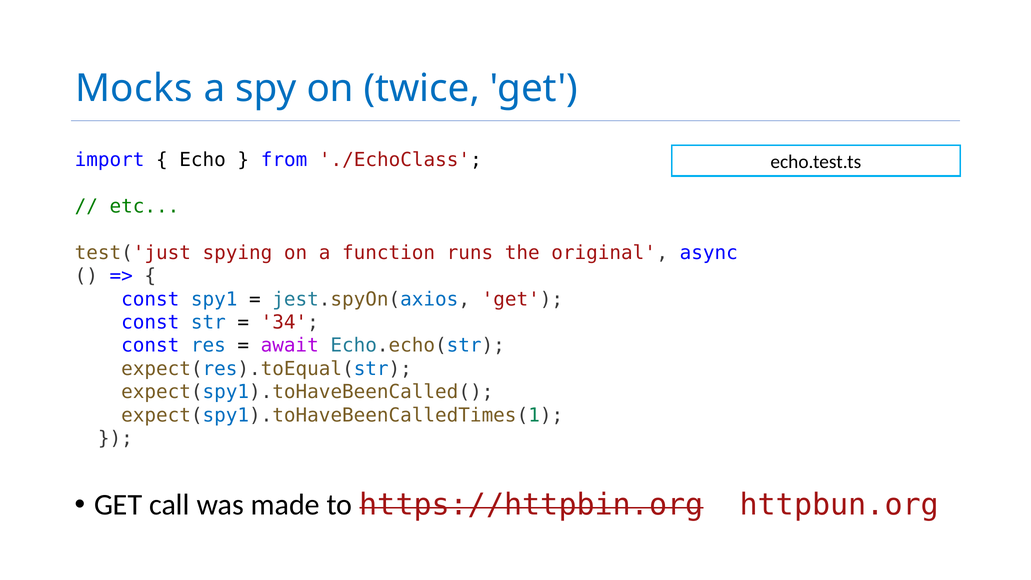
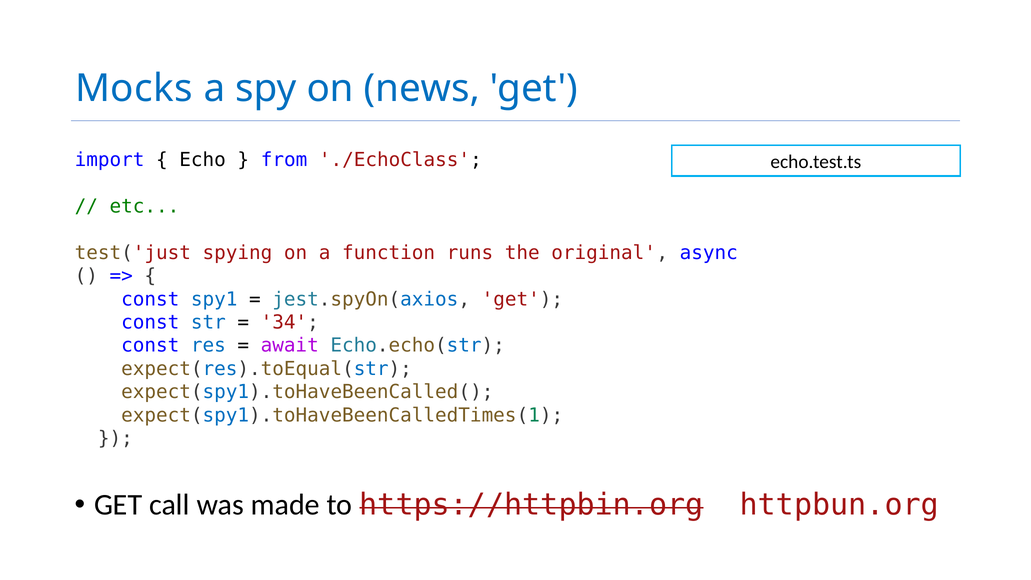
twice: twice -> news (422, 89)
